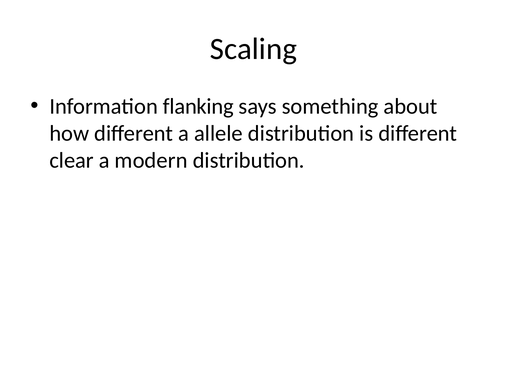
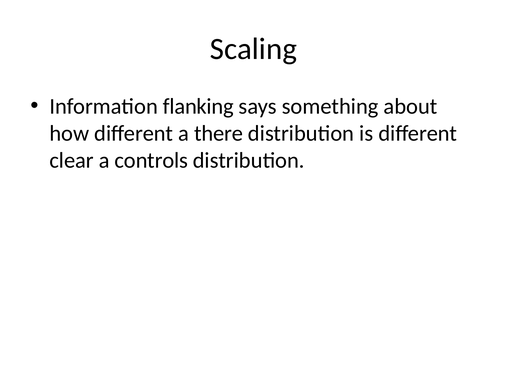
allele: allele -> there (219, 133)
modern: modern -> controls (151, 160)
